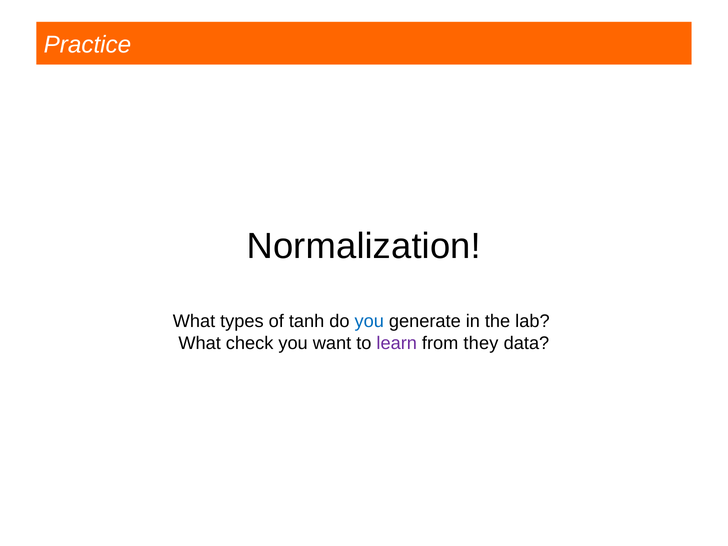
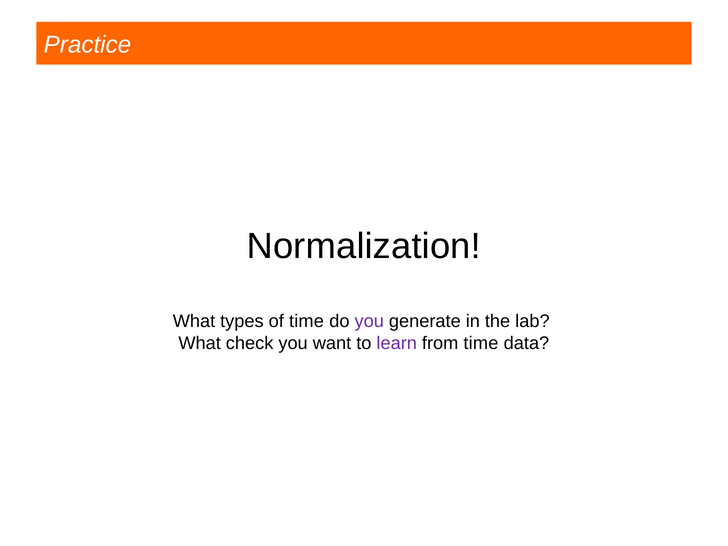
of tanh: tanh -> time (307, 321)
you colour: blue -> purple (369, 321)
from they: they -> time (481, 343)
